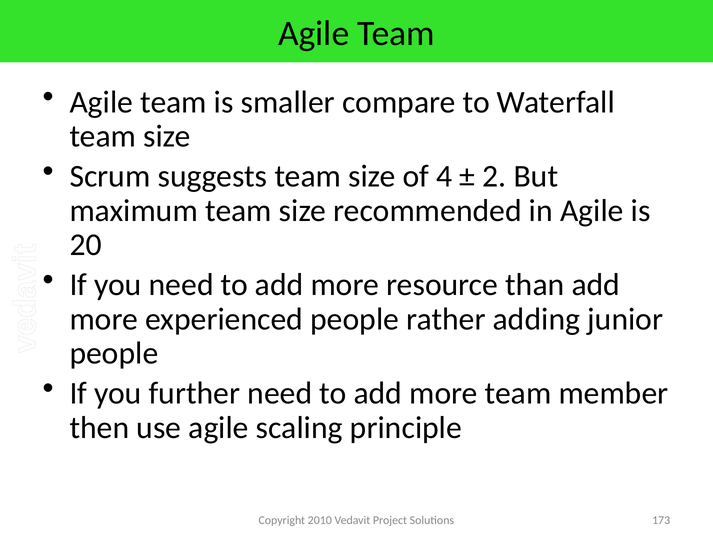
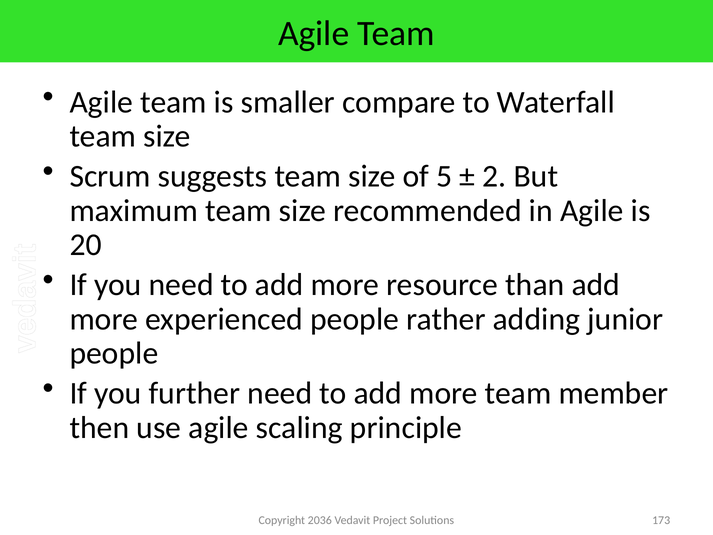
4: 4 -> 5 (444, 176)
2010: 2010 -> 2036 (320, 520)
